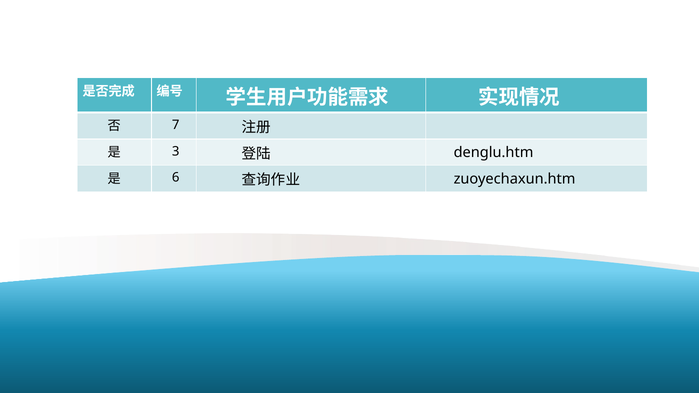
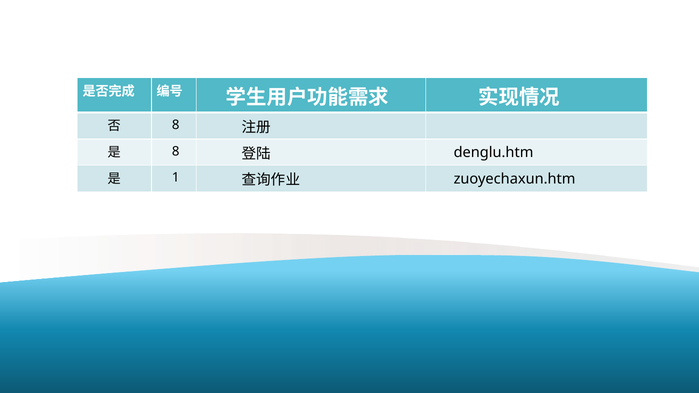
7: 7 -> 8 (176, 125)
3: 3 -> 8 (176, 151)
6: 6 -> 1 (176, 178)
